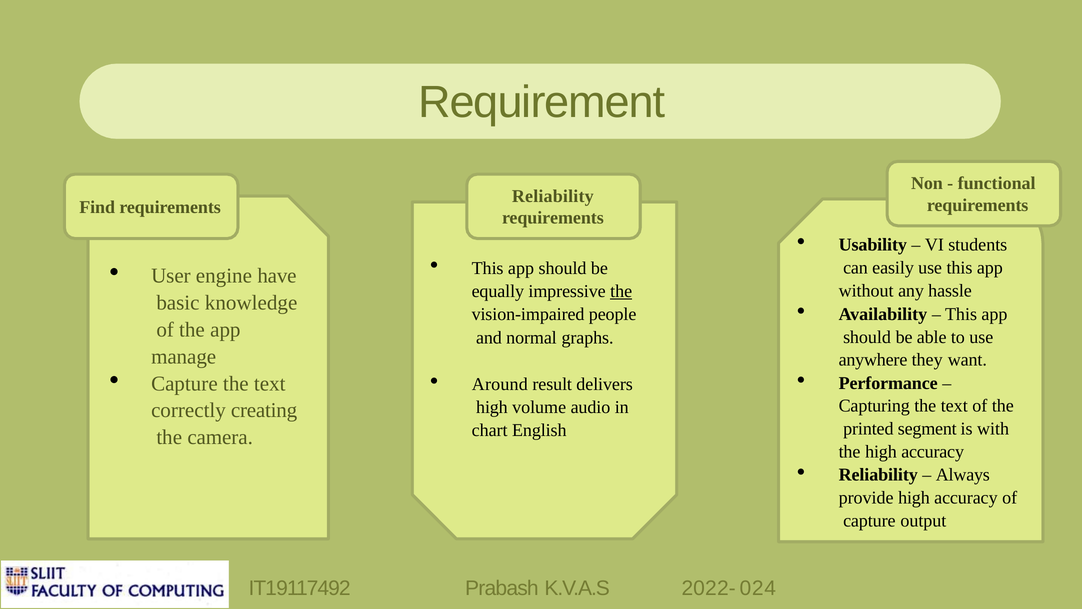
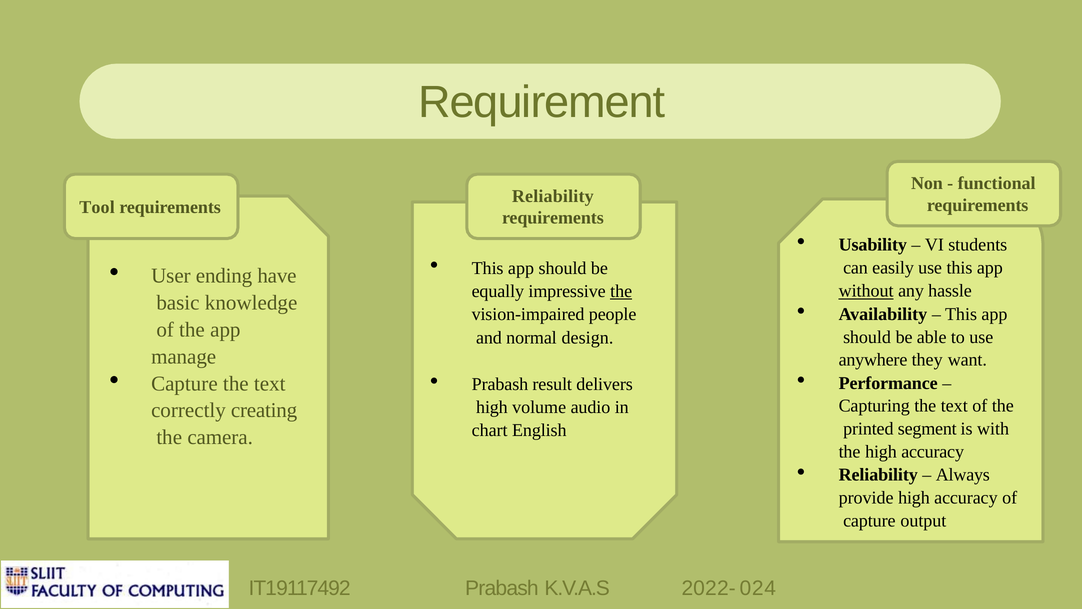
Find: Find -> Tool (97, 207)
engine: engine -> ending (224, 276)
without underline: none -> present (866, 291)
graphs: graphs -> design (587, 337)
Around: Around -> Prabash (500, 384)
